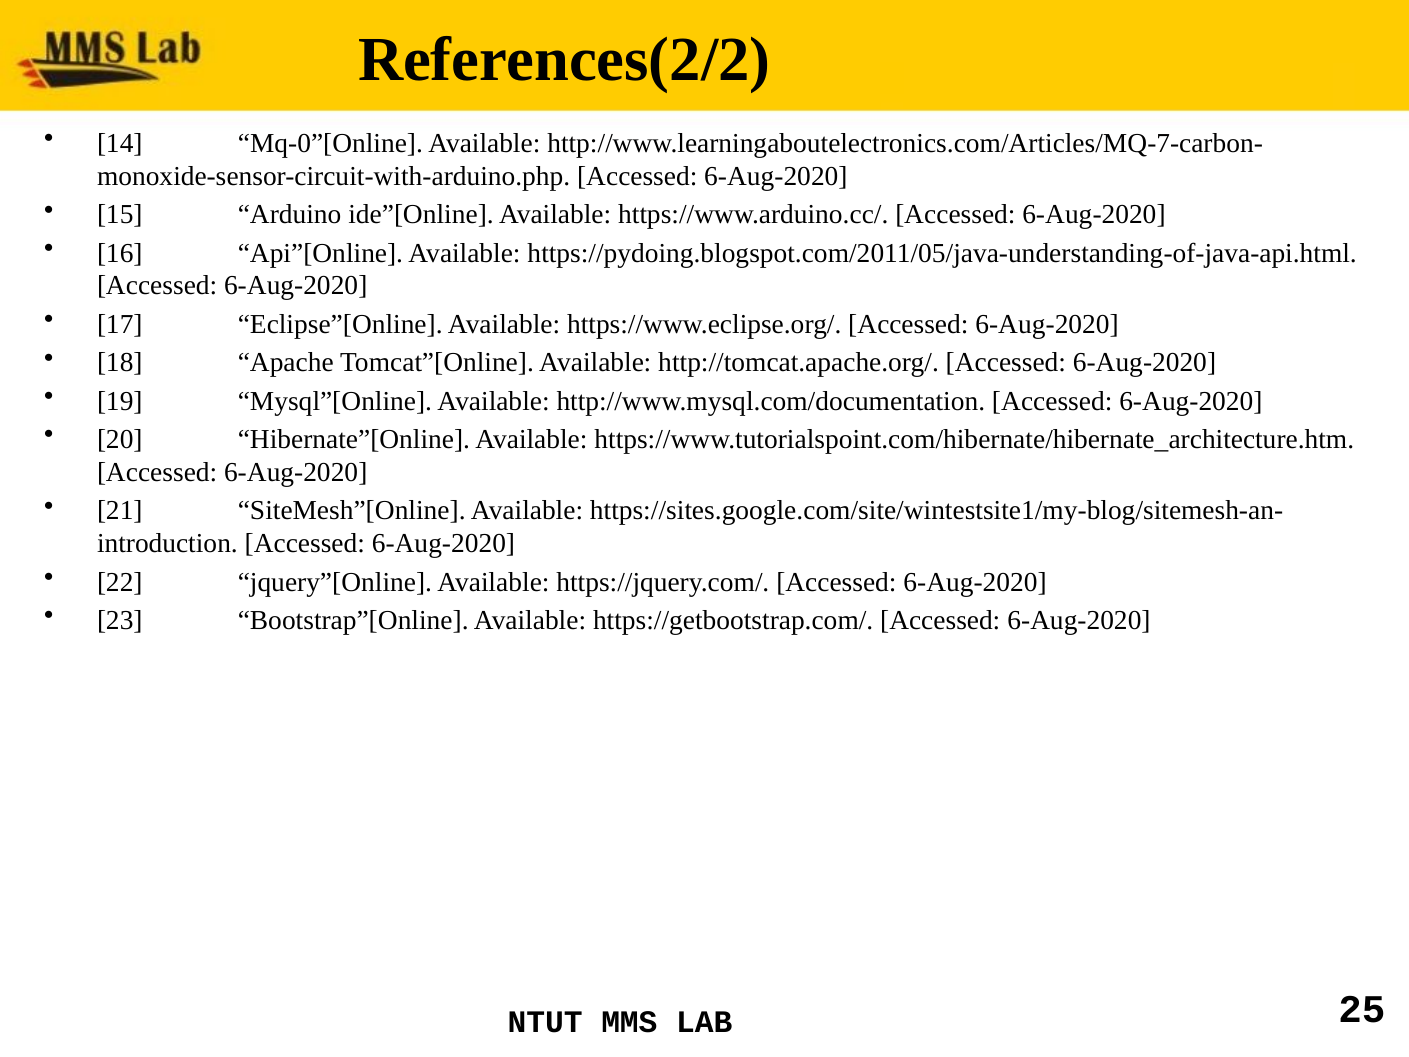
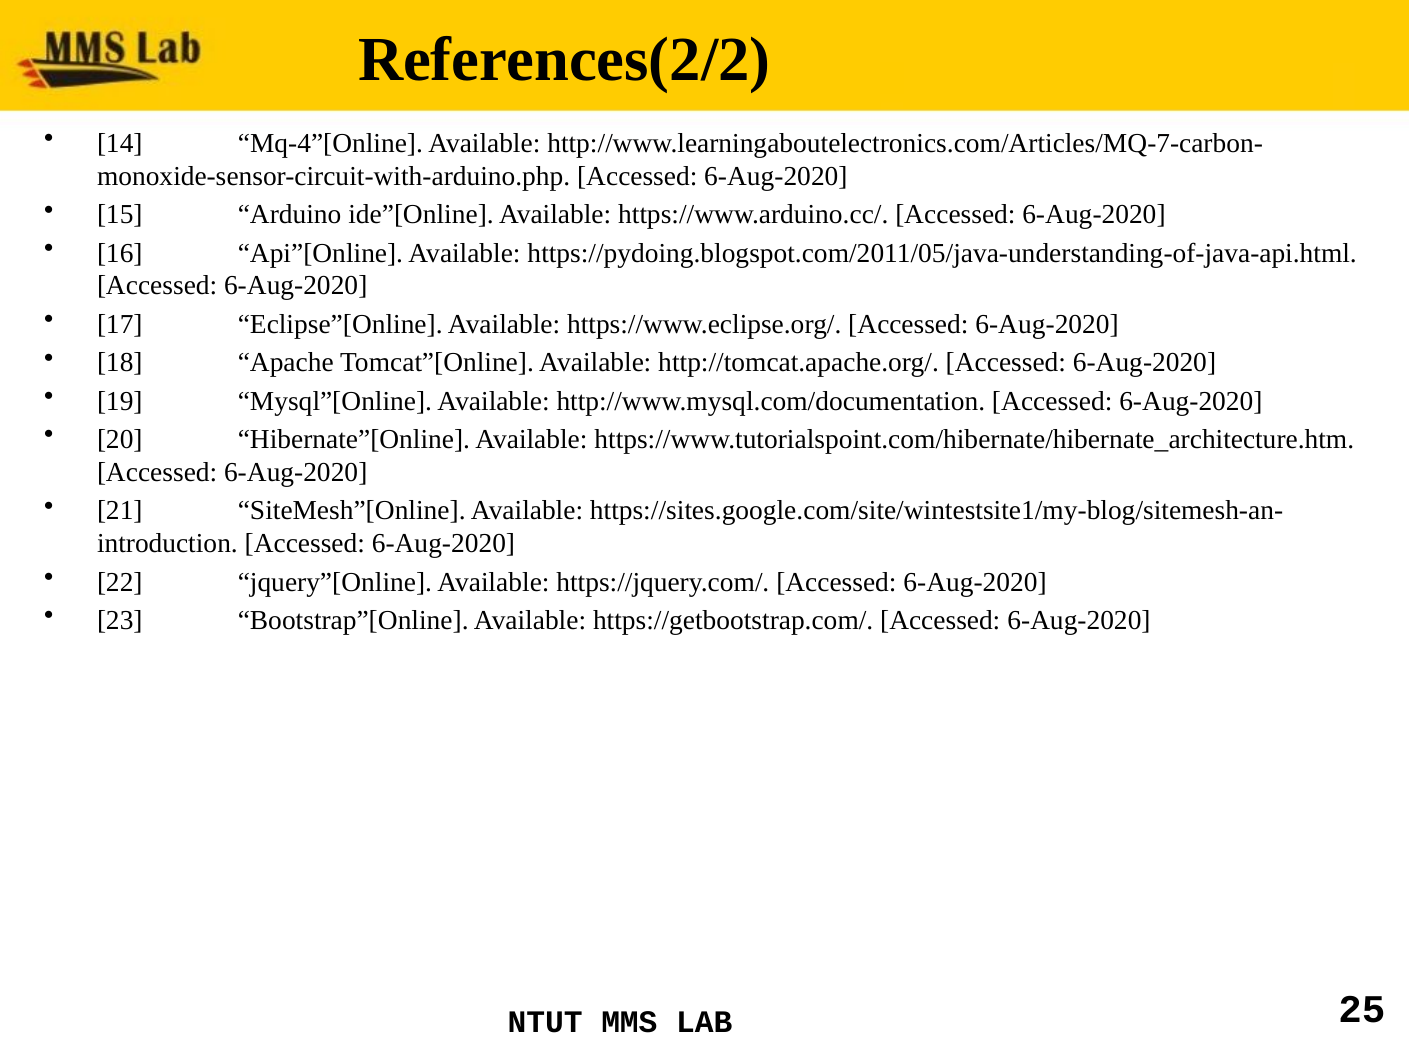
Mq-0”[Online: Mq-0”[Online -> Mq-4”[Online (330, 143)
